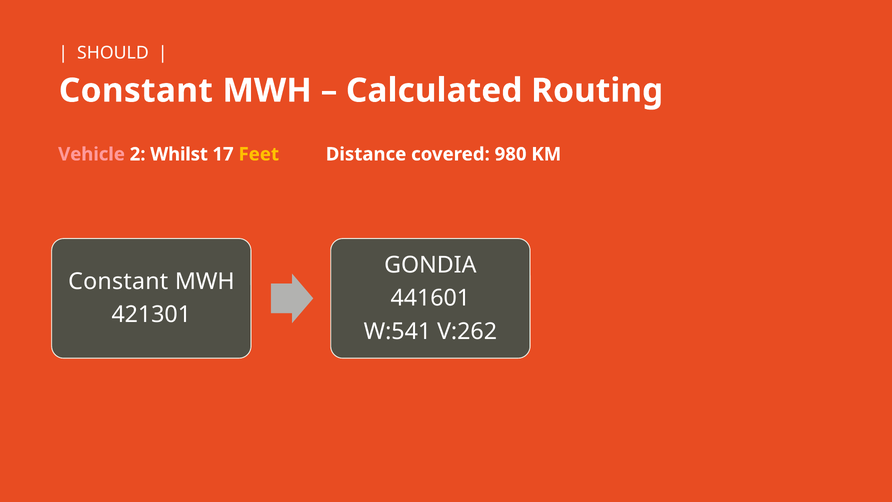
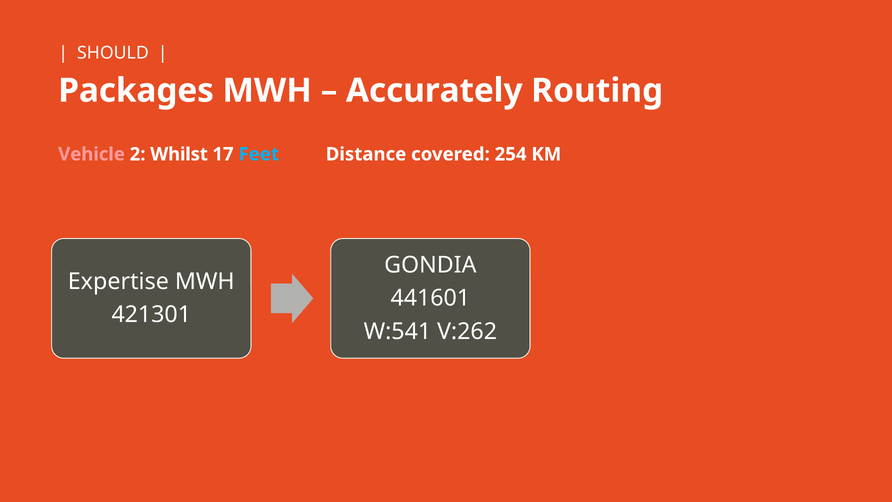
Constant: Constant -> Packages (136, 91)
Calculated: Calculated -> Accurately (434, 91)
Feet colour: yellow -> light blue (259, 154)
980: 980 -> 254 (511, 154)
Constant: Constant -> Expertise (118, 281)
